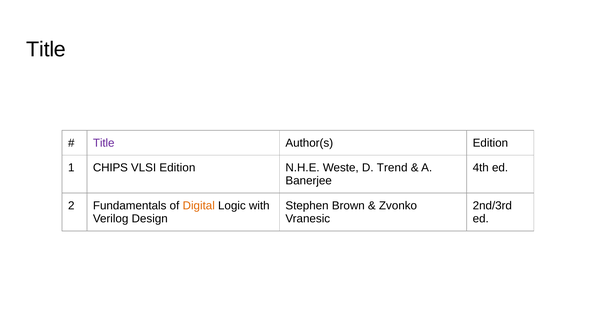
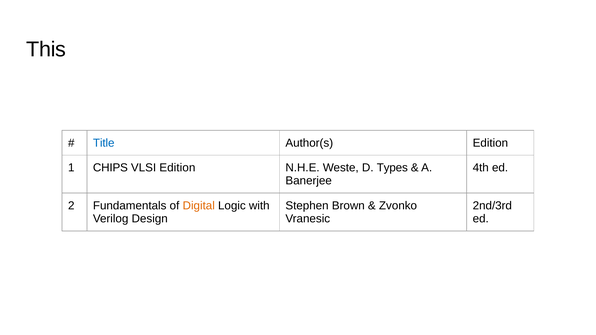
Title: Title -> This (46, 49)
Title colour: purple -> blue (104, 143)
Trend: Trend -> Types (392, 168)
